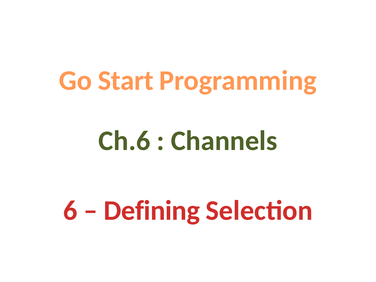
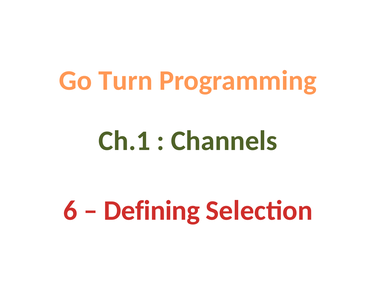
Start: Start -> Turn (126, 80)
Ch.6: Ch.6 -> Ch.1 (124, 141)
